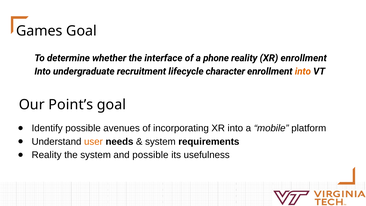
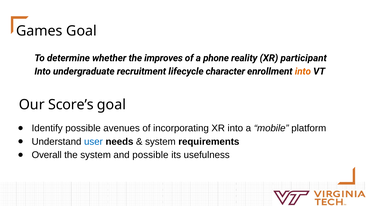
interface: interface -> improves (163, 58)
XR enrollment: enrollment -> participant (304, 58)
Point’s: Point’s -> Score’s (71, 105)
user colour: orange -> blue (93, 142)
Reality: Reality -> Overall (47, 155)
